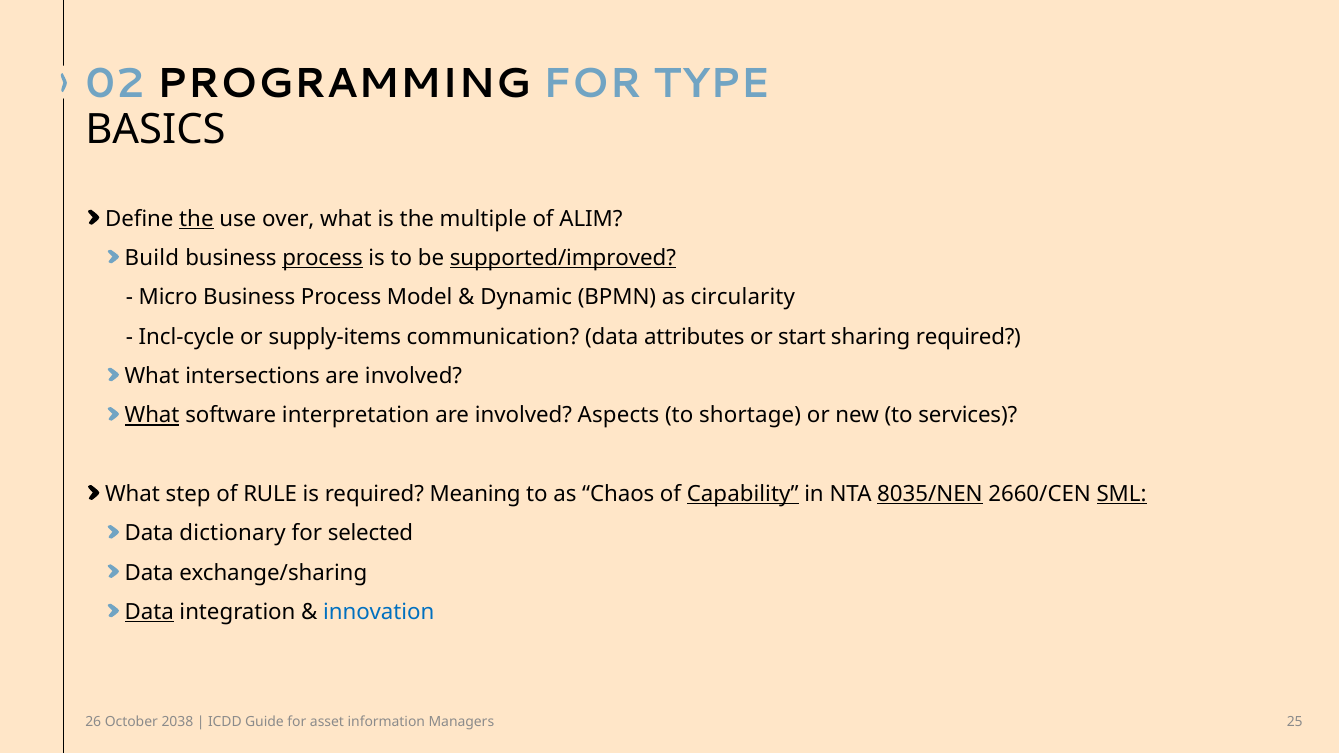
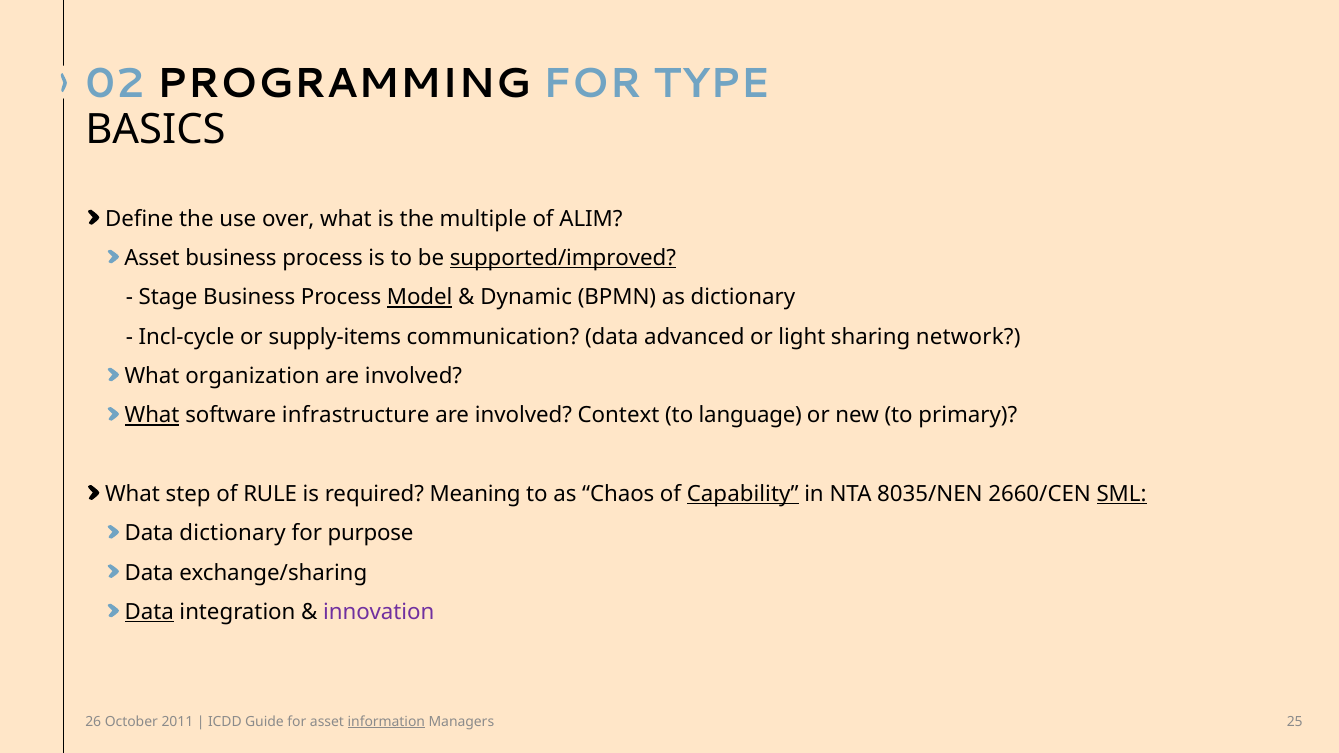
the underline: present -> none (196, 219)
Build: Build -> Asset (152, 258)
process underline: present -> none (323, 258)
Micro: Micro -> Stage (168, 297)
Model underline: none -> present (420, 297)
as circularity: circularity -> dictionary (743, 297)
attributes: attributes -> advanced (694, 337)
start: start -> light (802, 337)
sharing required: required -> network (968, 337)
intersections: intersections -> organization (252, 376)
interpretation: interpretation -> infrastructure (356, 415)
Aspects: Aspects -> Context (619, 415)
shortage: shortage -> language (750, 415)
services: services -> primary (968, 415)
8035/NEN underline: present -> none (930, 494)
selected: selected -> purpose (370, 534)
innovation colour: blue -> purple (379, 612)
2038: 2038 -> 2011 (177, 722)
information underline: none -> present (386, 722)
